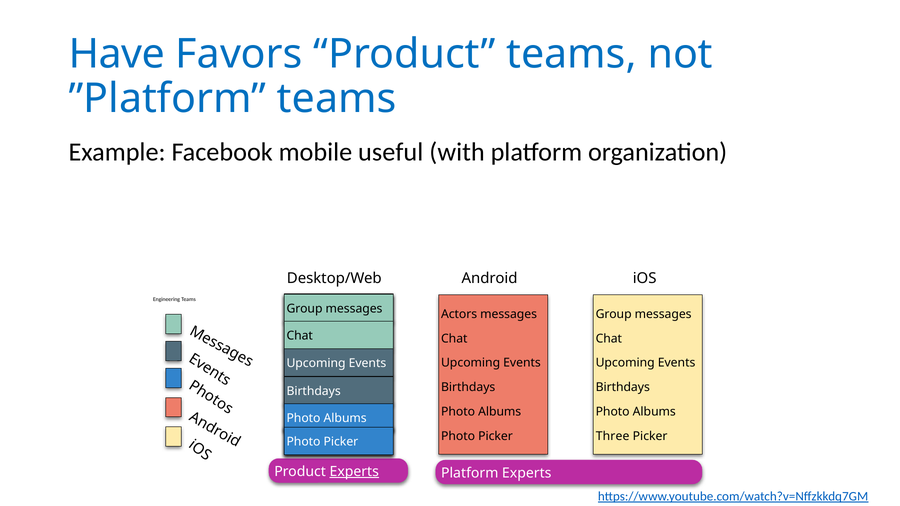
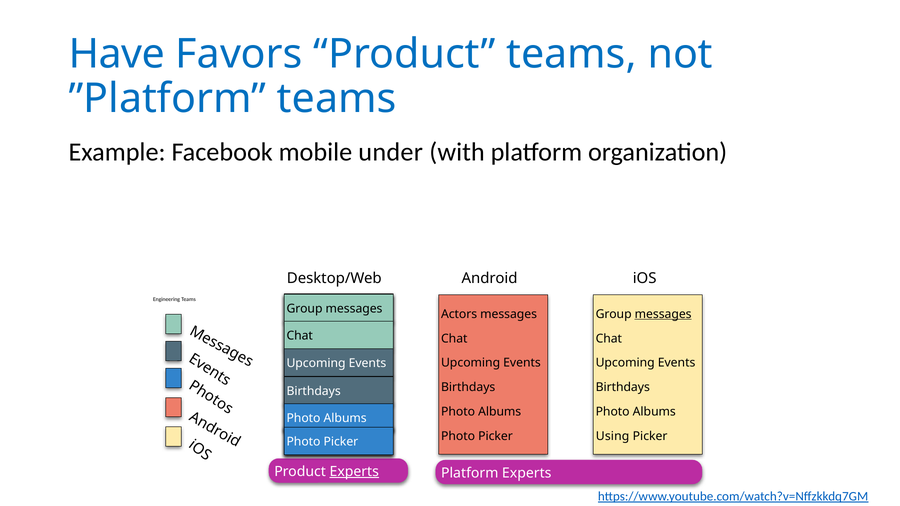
useful: useful -> under (391, 152)
messages underline: none -> present (663, 314)
Three: Three -> Using (613, 437)
